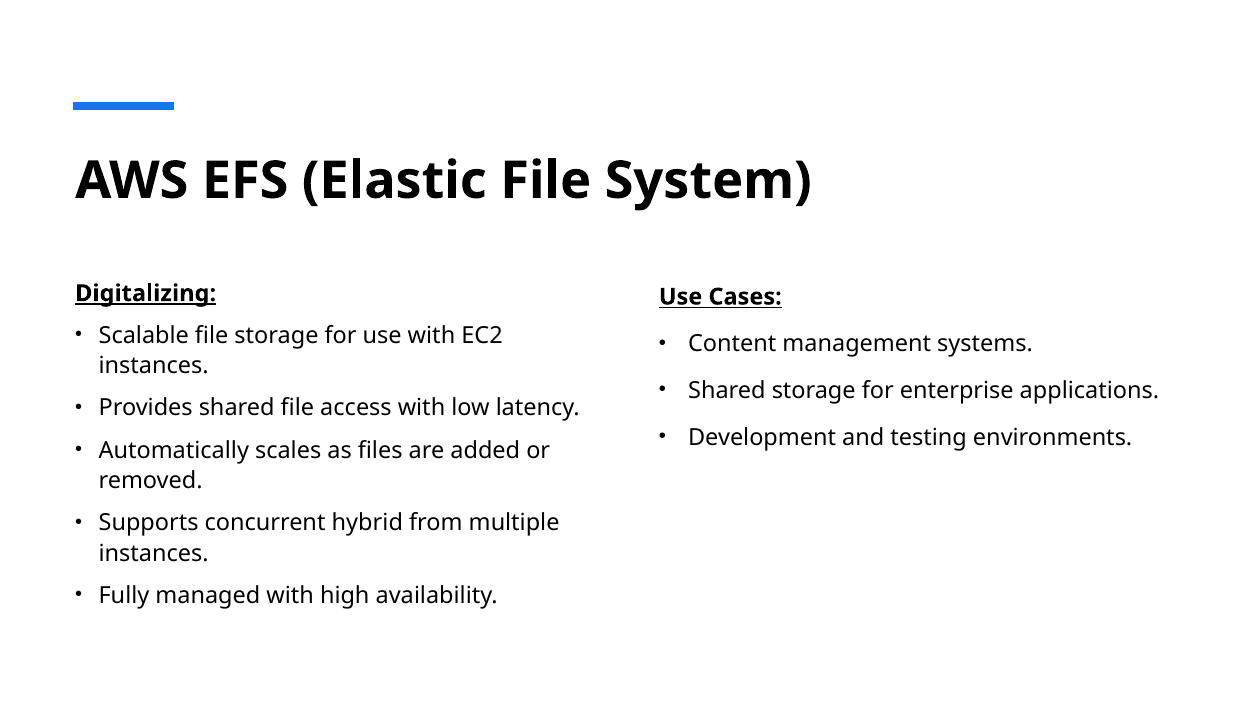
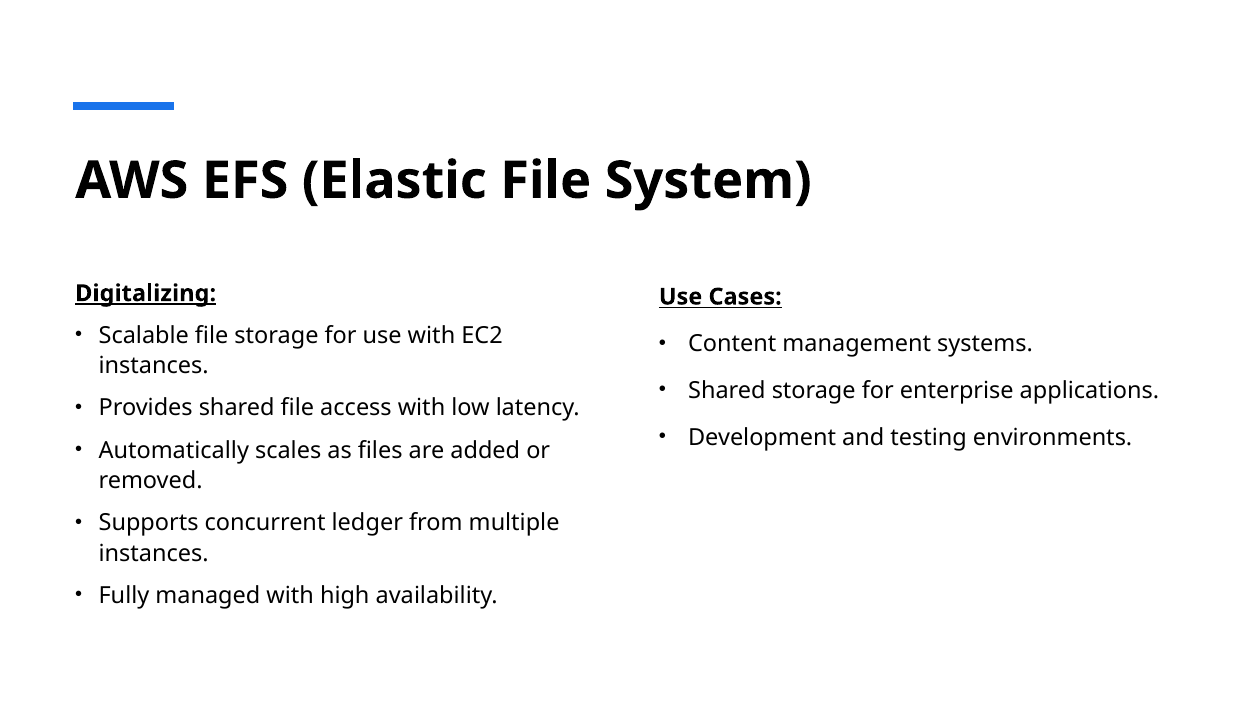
hybrid: hybrid -> ledger (367, 523)
